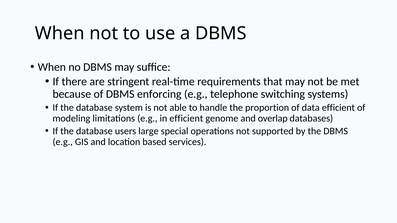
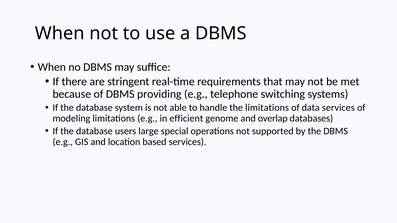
enforcing: enforcing -> providing (159, 94)
the proportion: proportion -> limitations (267, 108)
data efficient: efficient -> services (338, 108)
